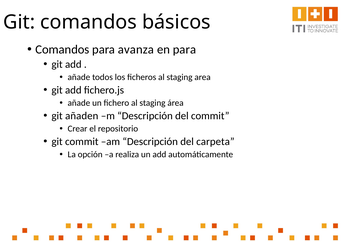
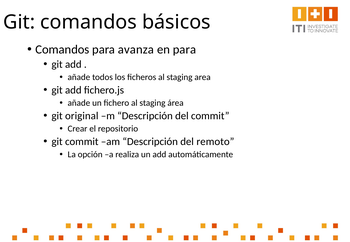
añaden: añaden -> original (82, 116)
carpeta: carpeta -> remoto (215, 142)
